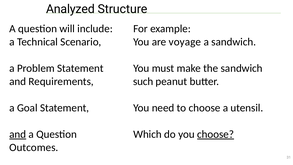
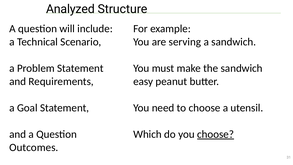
voyage: voyage -> serving (185, 42)
such: such -> easy (143, 81)
and underline: present -> none (18, 134)
